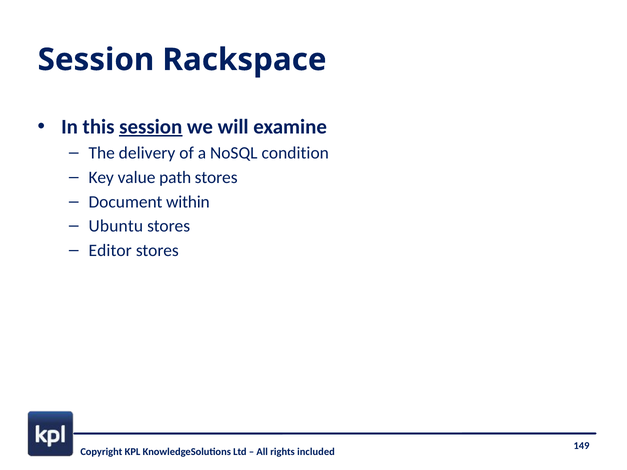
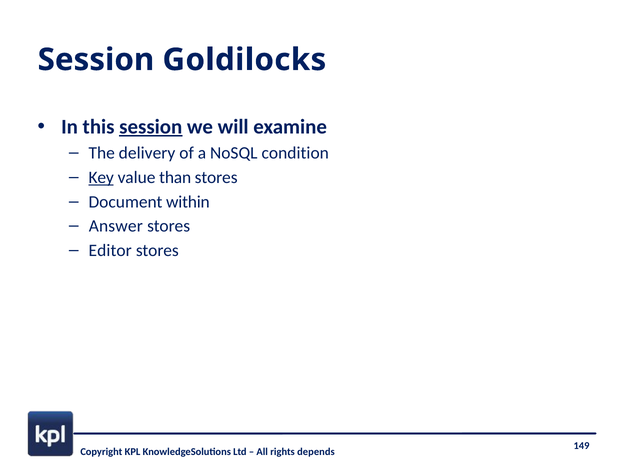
Rackspace: Rackspace -> Goldilocks (244, 60)
Key underline: none -> present (101, 177)
path: path -> than (175, 177)
Ubuntu: Ubuntu -> Answer (116, 226)
included: included -> depends (316, 452)
